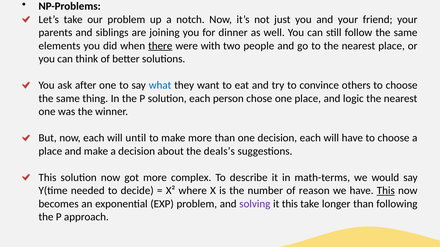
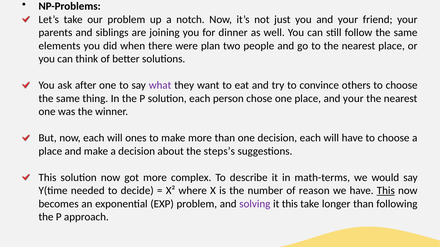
there underline: present -> none (160, 46)
with: with -> plan (211, 46)
what colour: blue -> purple (160, 85)
place and logic: logic -> your (353, 99)
until: until -> ones (136, 138)
deals’s: deals’s -> steps’s (219, 151)
